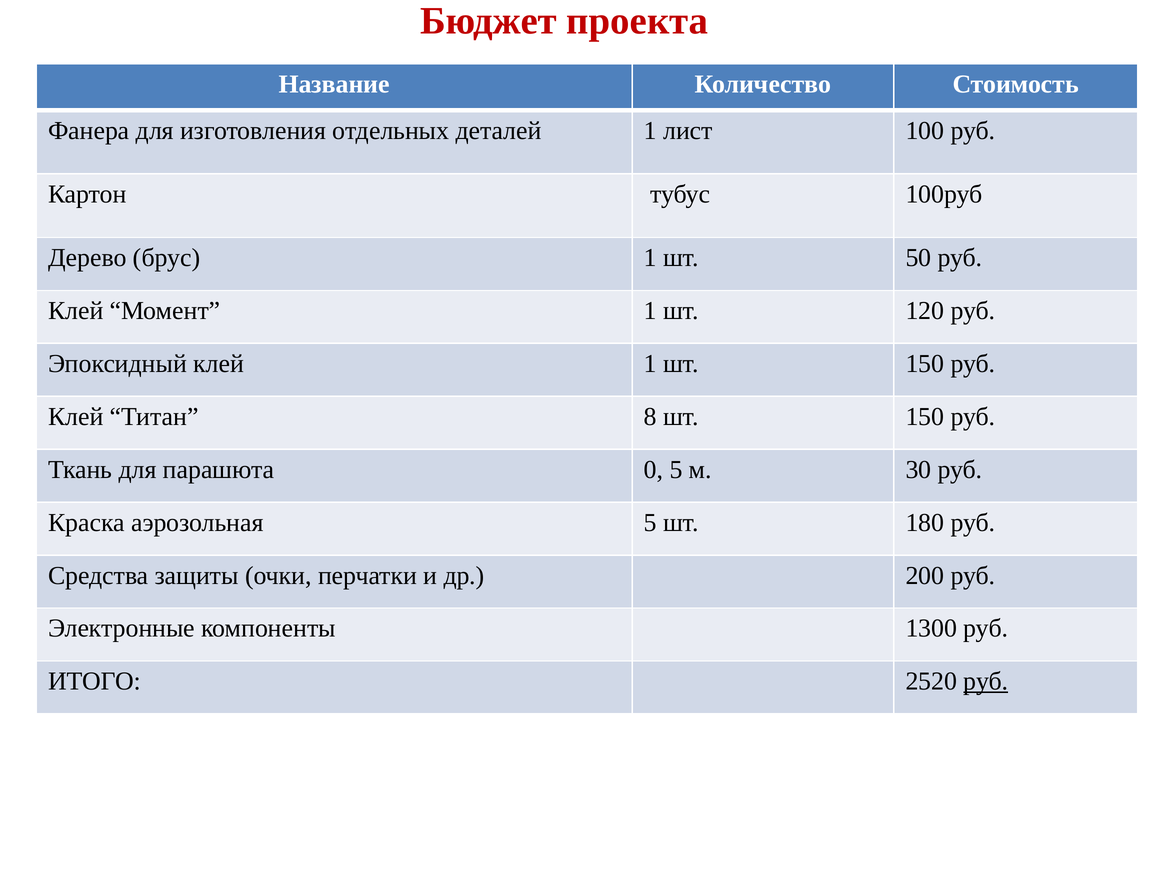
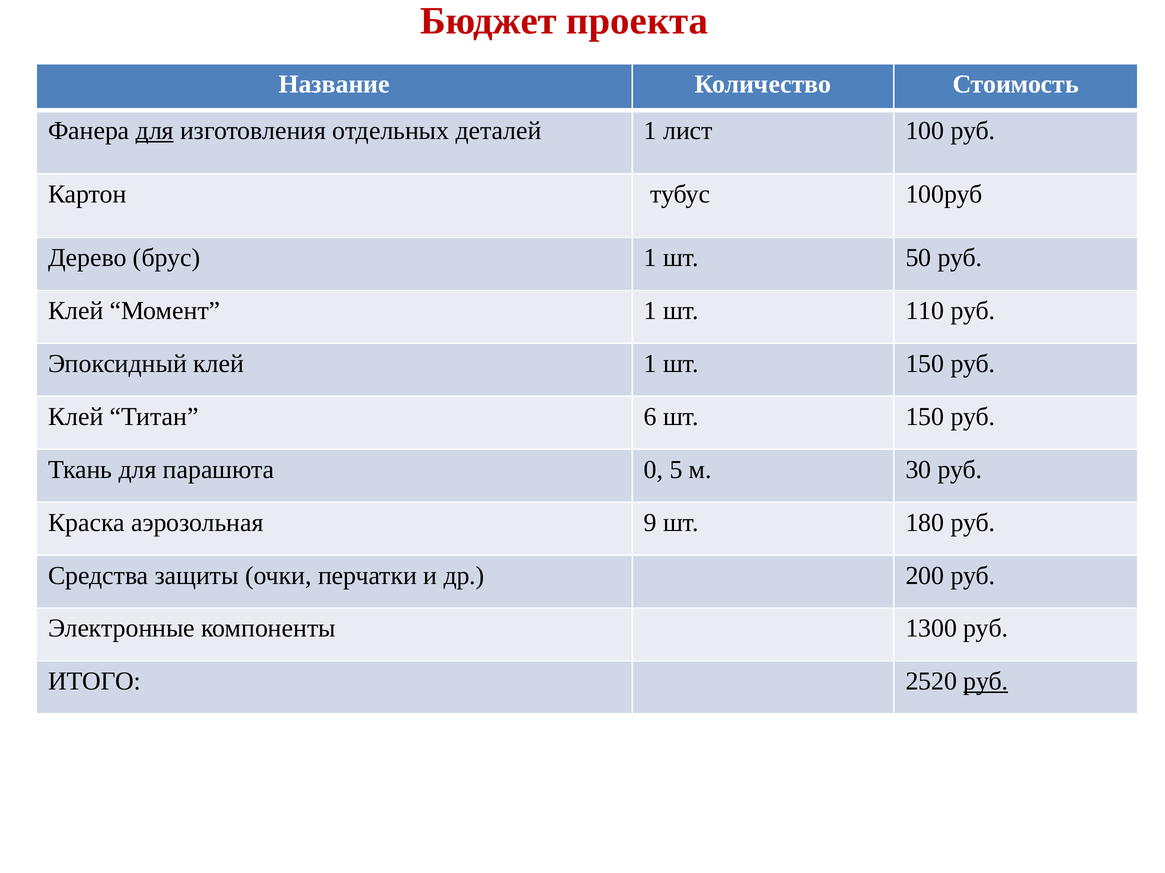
для underline: none -> present (155, 131)
120: 120 -> 110 (925, 311)
8: 8 -> 6 (650, 417)
аэрозольная 5: 5 -> 9 (650, 523)
